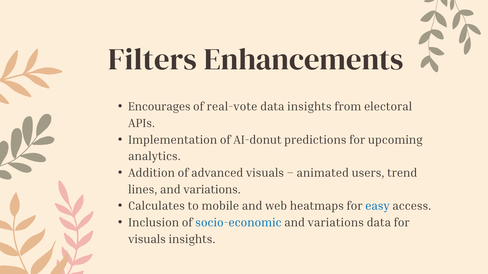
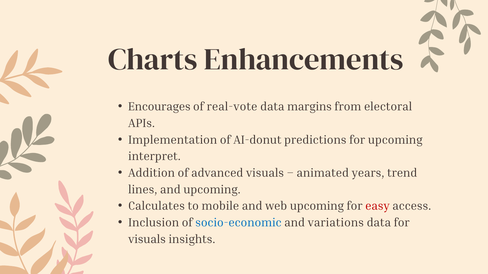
Filters: Filters -> Charts (153, 60)
data insights: insights -> margins (309, 107)
analytics: analytics -> interpret (154, 157)
users: users -> years (368, 173)
lines and variations: variations -> upcoming (212, 190)
web heatmaps: heatmaps -> upcoming (317, 206)
easy colour: blue -> red (377, 206)
